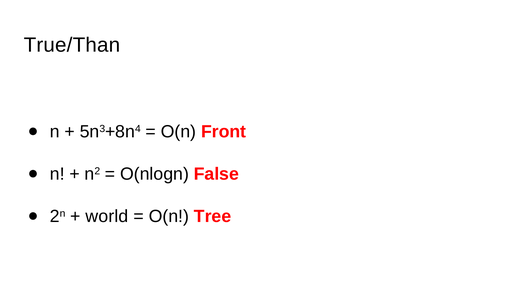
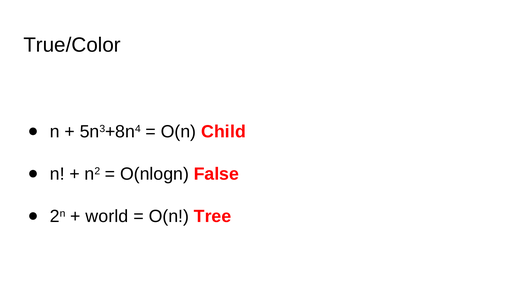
True/Than: True/Than -> True/Color (72, 45)
Front: Front -> Child (223, 132)
